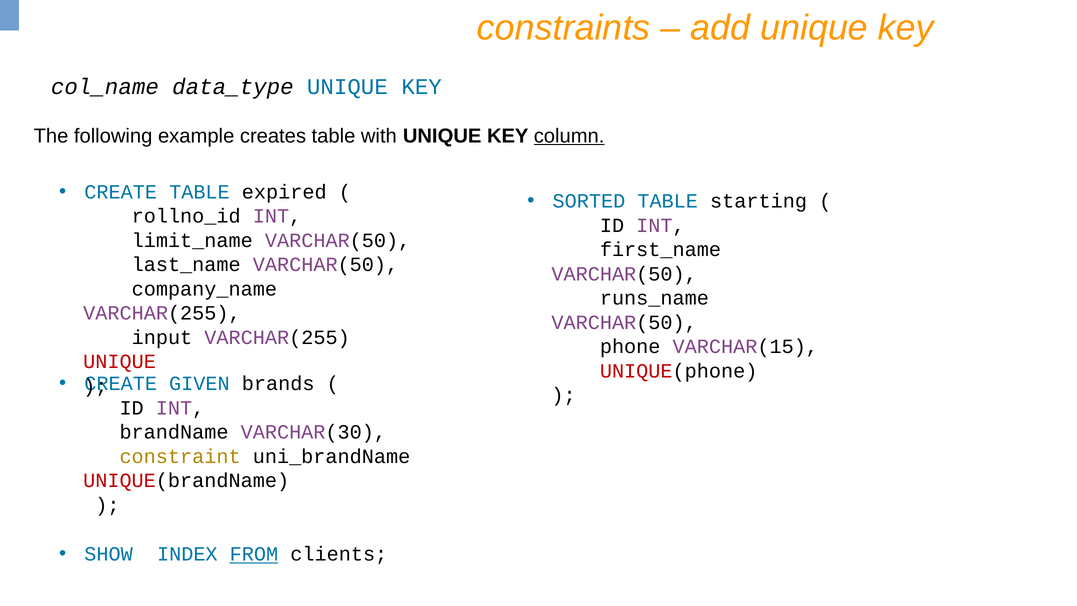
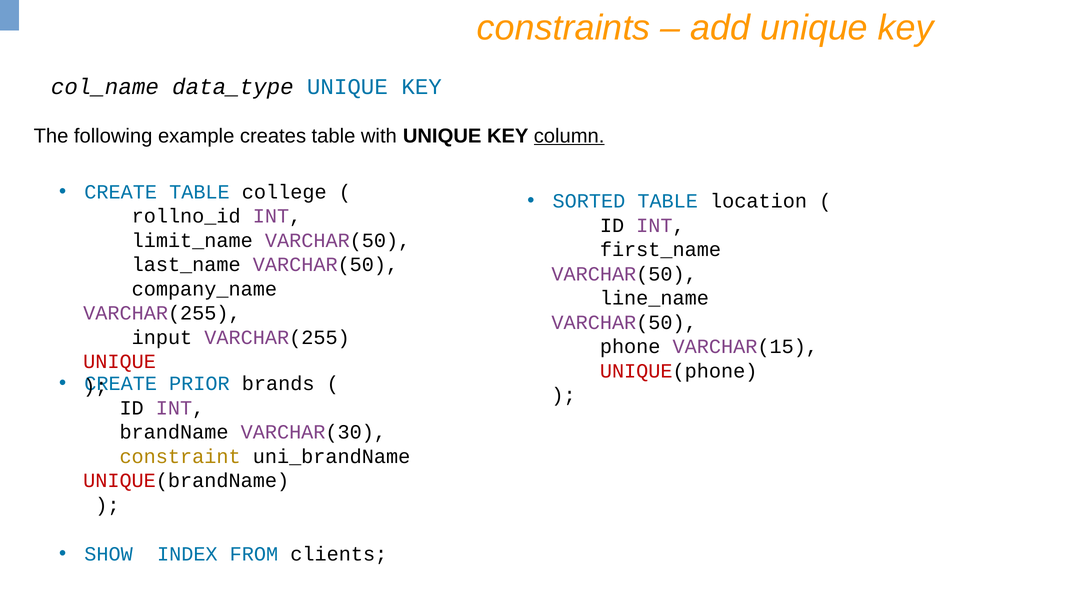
expired: expired -> college (284, 192)
starting: starting -> location (759, 201)
runs_name: runs_name -> line_name (654, 298)
GIVEN: GIVEN -> PRIOR (199, 384)
FROM underline: present -> none (254, 554)
